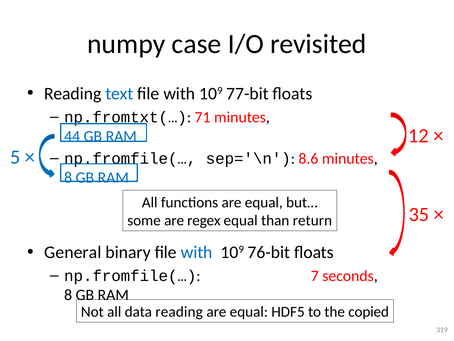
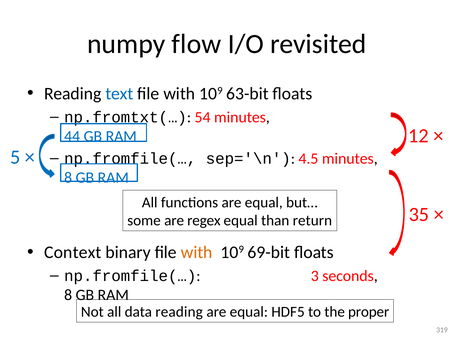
case: case -> flow (196, 44)
77-bit: 77-bit -> 63-bit (247, 94)
71: 71 -> 54 (203, 117)
8.6: 8.6 -> 4.5 (308, 158)
General: General -> Context (73, 252)
with colour: blue -> orange (197, 252)
76-bit: 76-bit -> 69-bit (269, 252)
7: 7 -> 3 (315, 275)
copied: copied -> proper (369, 311)
